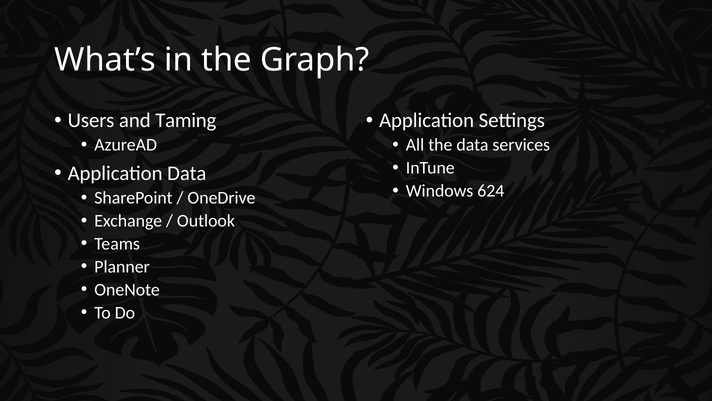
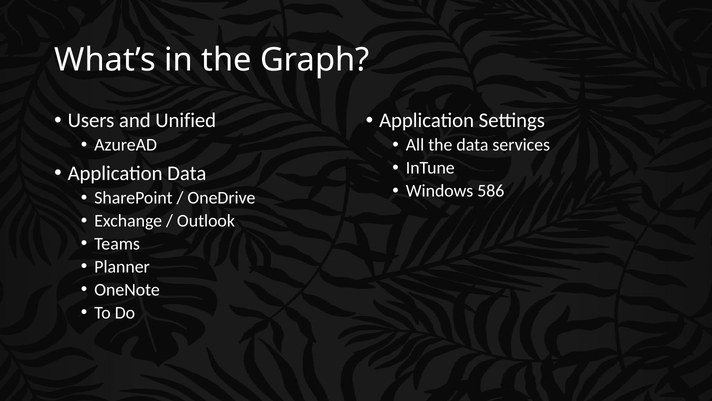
Taming: Taming -> Unified (186, 120)
624: 624 -> 586 (491, 191)
